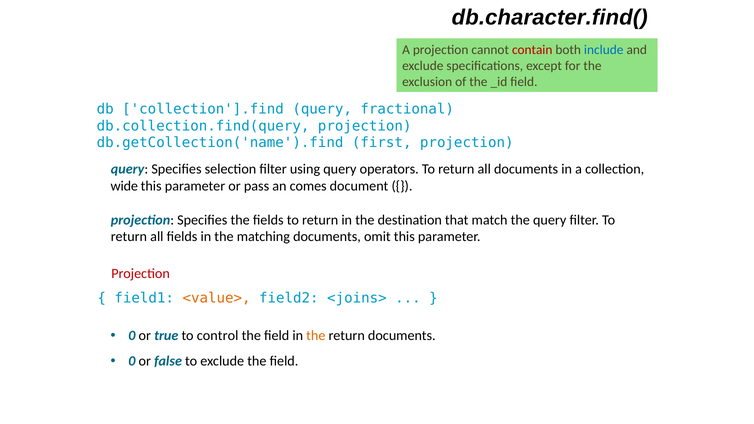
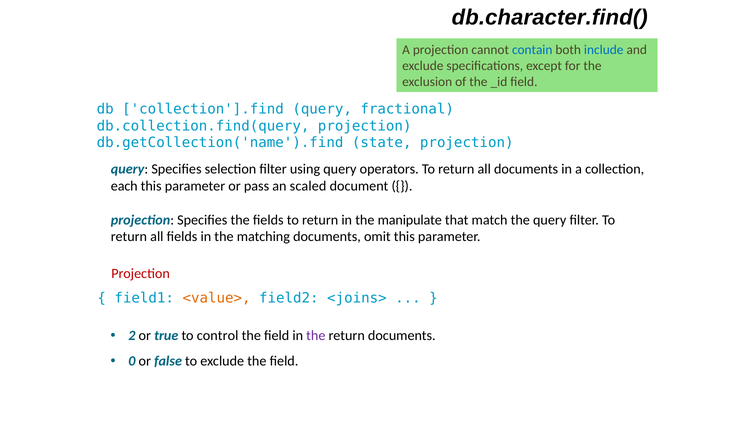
contain colour: red -> blue (532, 50)
first: first -> state (382, 143)
wide: wide -> each (124, 186)
comes: comes -> scaled (308, 186)
destination: destination -> manipulate (410, 220)
0: 0 -> 2 (132, 336)
the colour: orange -> purple (316, 336)
